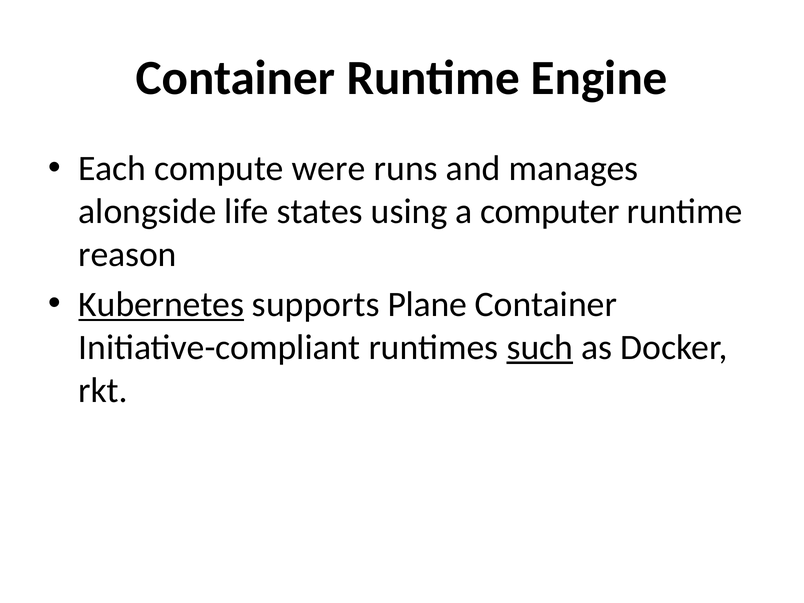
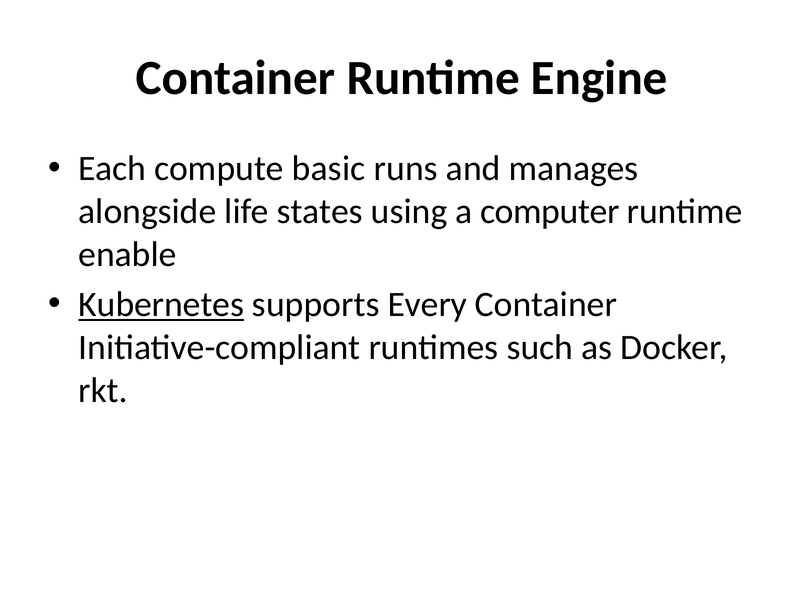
were: were -> basic (329, 169)
reason: reason -> enable (127, 254)
Plane: Plane -> Every (427, 304)
such underline: present -> none (540, 347)
